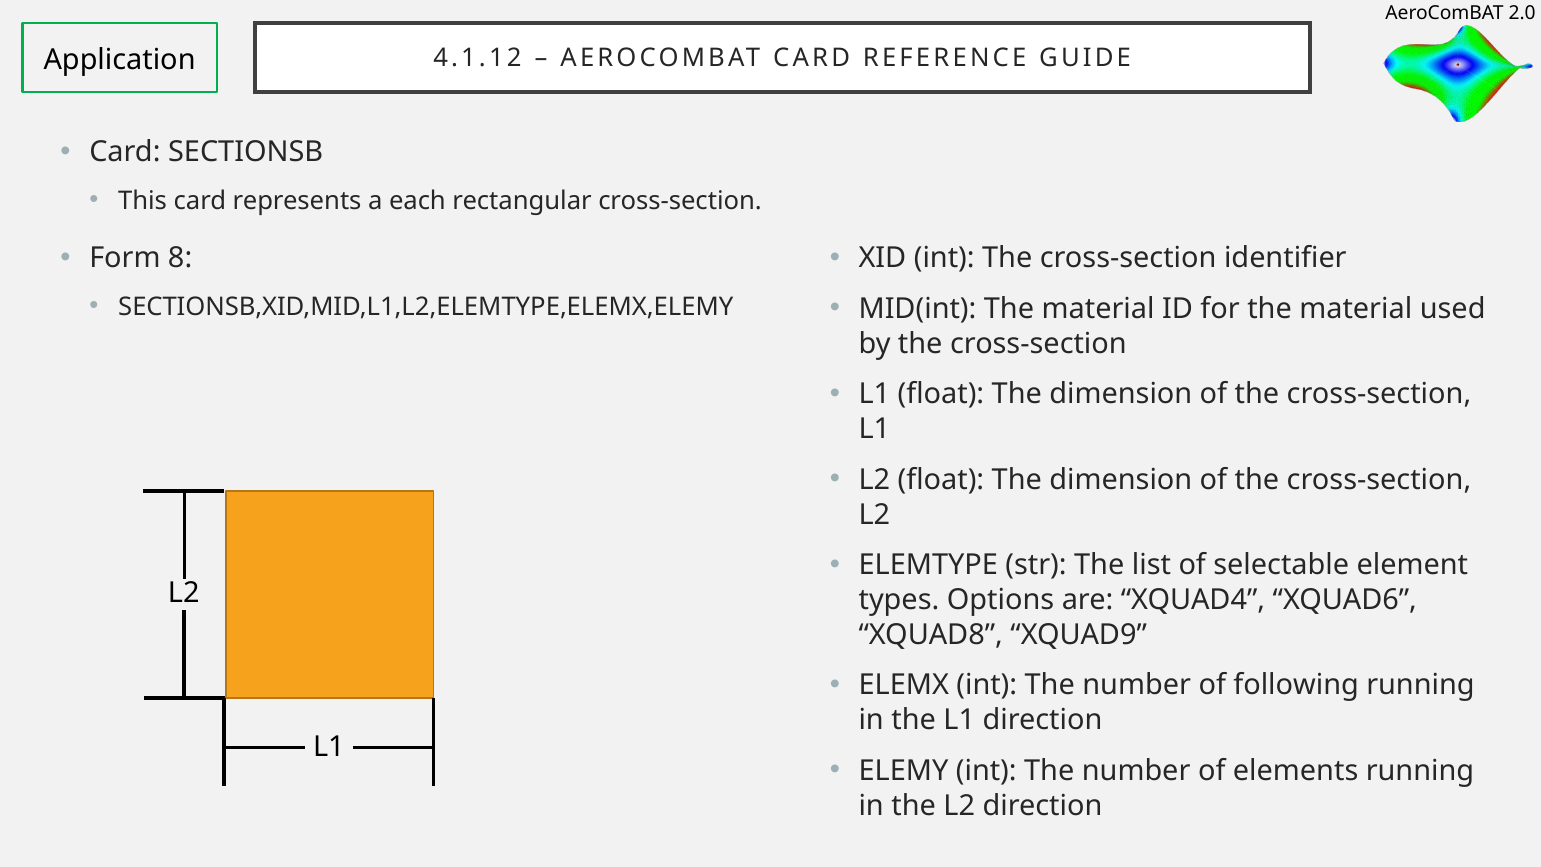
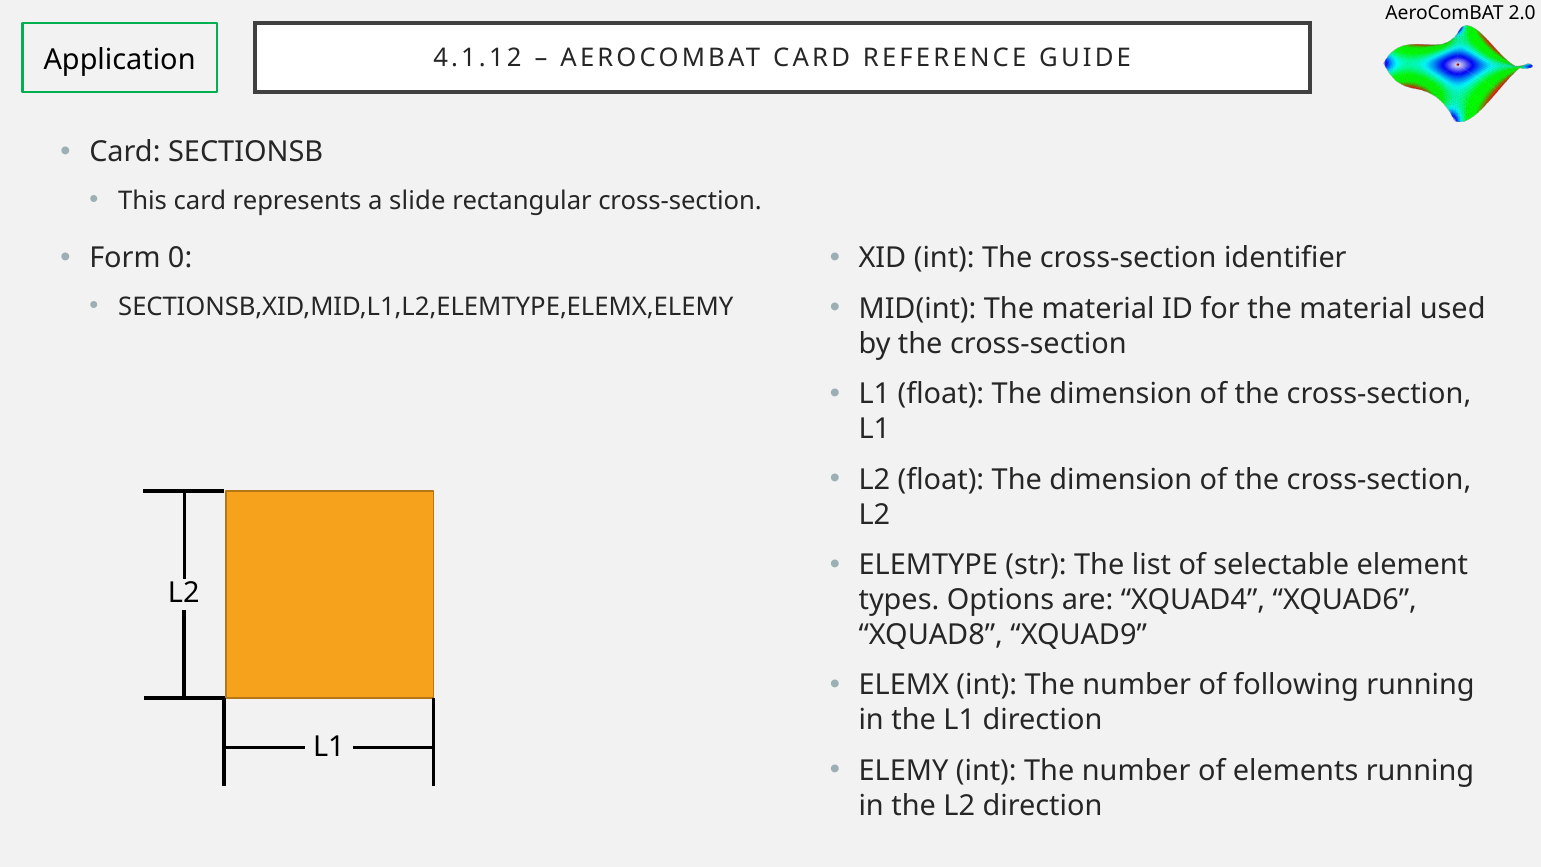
each: each -> slide (417, 201)
8: 8 -> 0 (180, 258)
